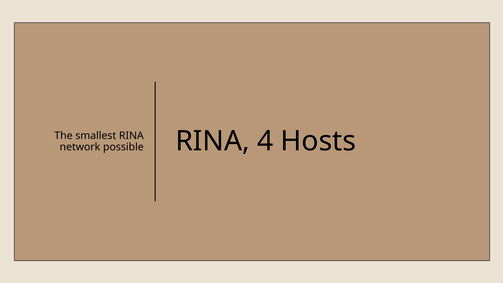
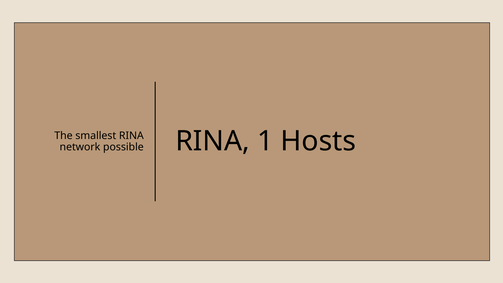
4: 4 -> 1 (265, 141)
